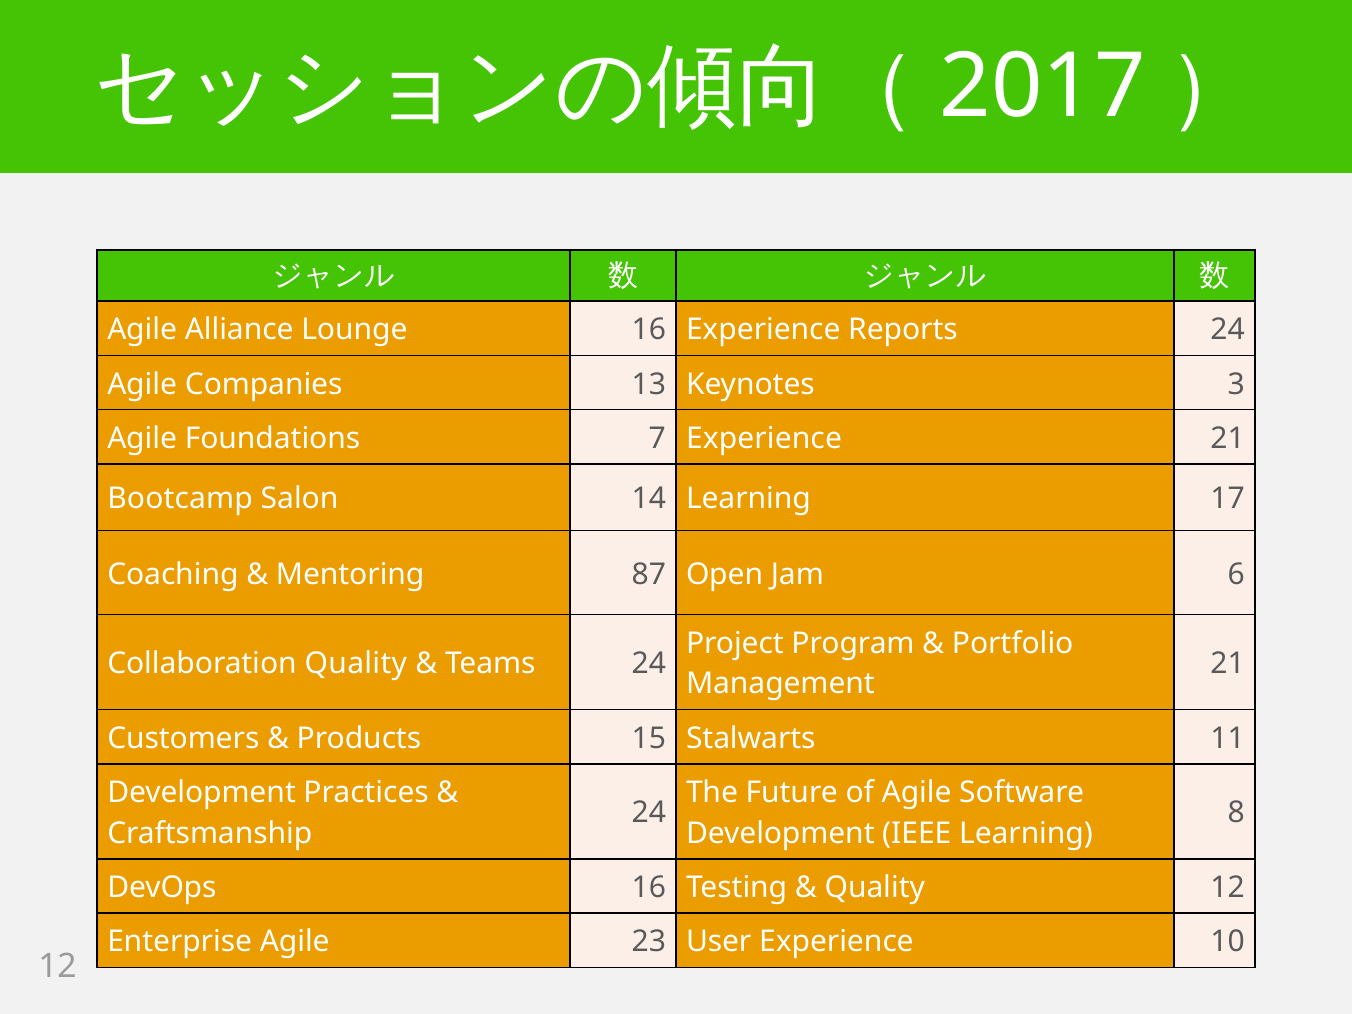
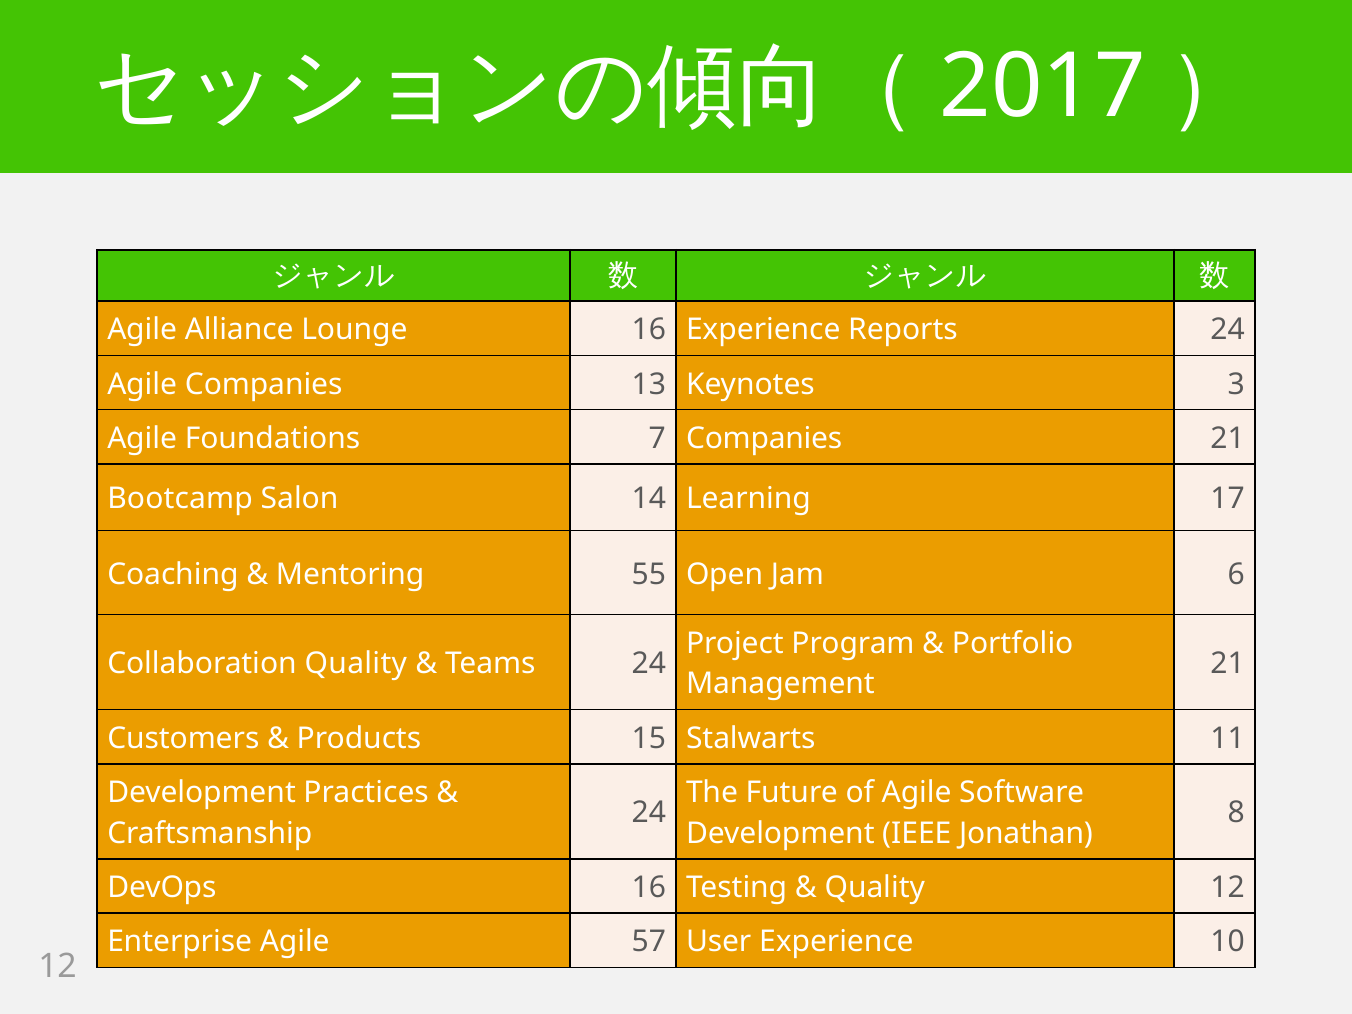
7 Experience: Experience -> Companies (764, 438)
87: 87 -> 55 (649, 574)
IEEE Learning: Learning -> Jonathan (1026, 833)
23: 23 -> 57 (649, 942)
